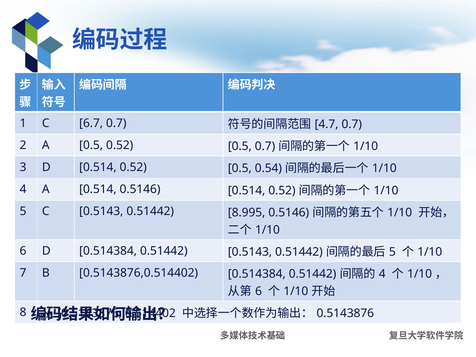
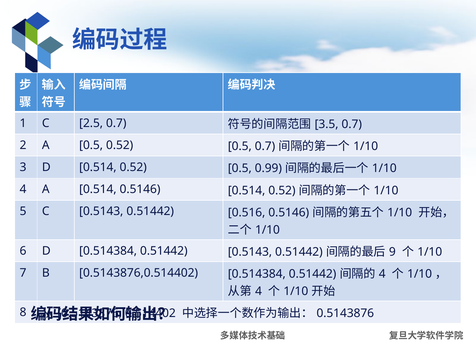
6.7: 6.7 -> 2.5 (91, 123)
4.7: 4.7 -> 3.5 (327, 124)
0.54: 0.54 -> 0.99 (268, 168)
8.995: 8.995 -> 0.516 (247, 213)
5: 5 -> 9 (392, 252)
6: 6 -> 4 (258, 291)
